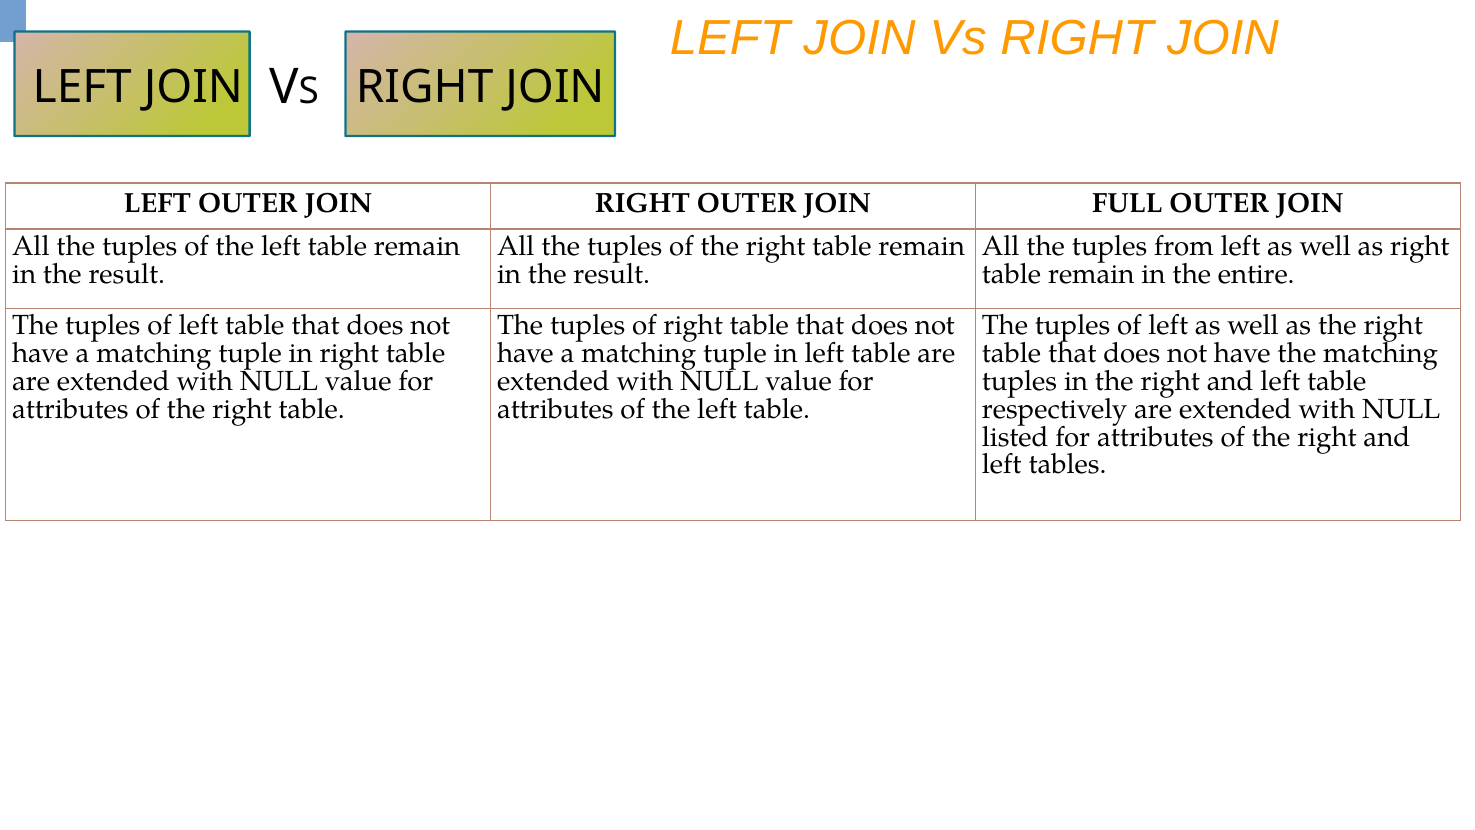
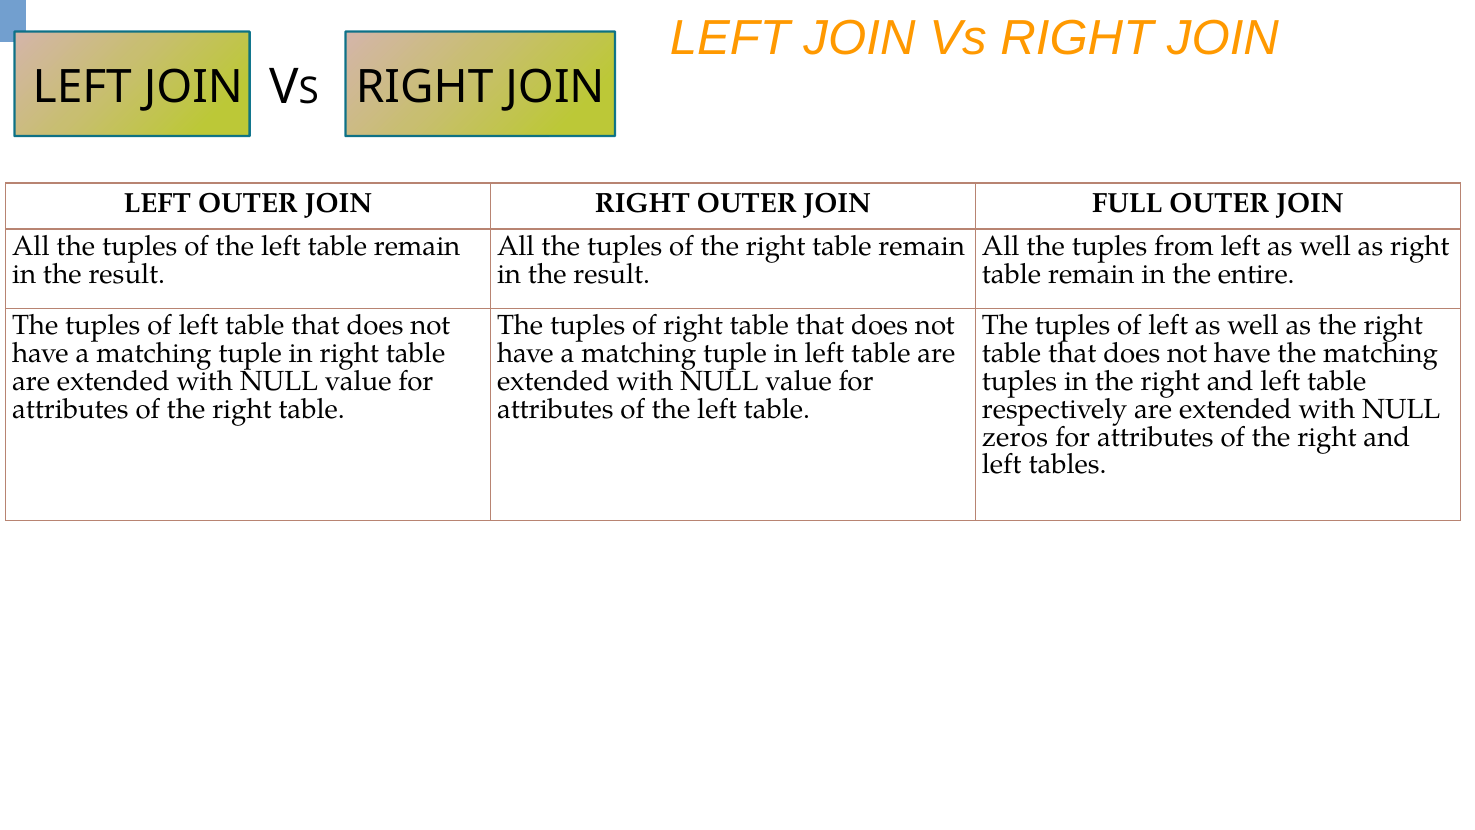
listed: listed -> zeros (1015, 437)
